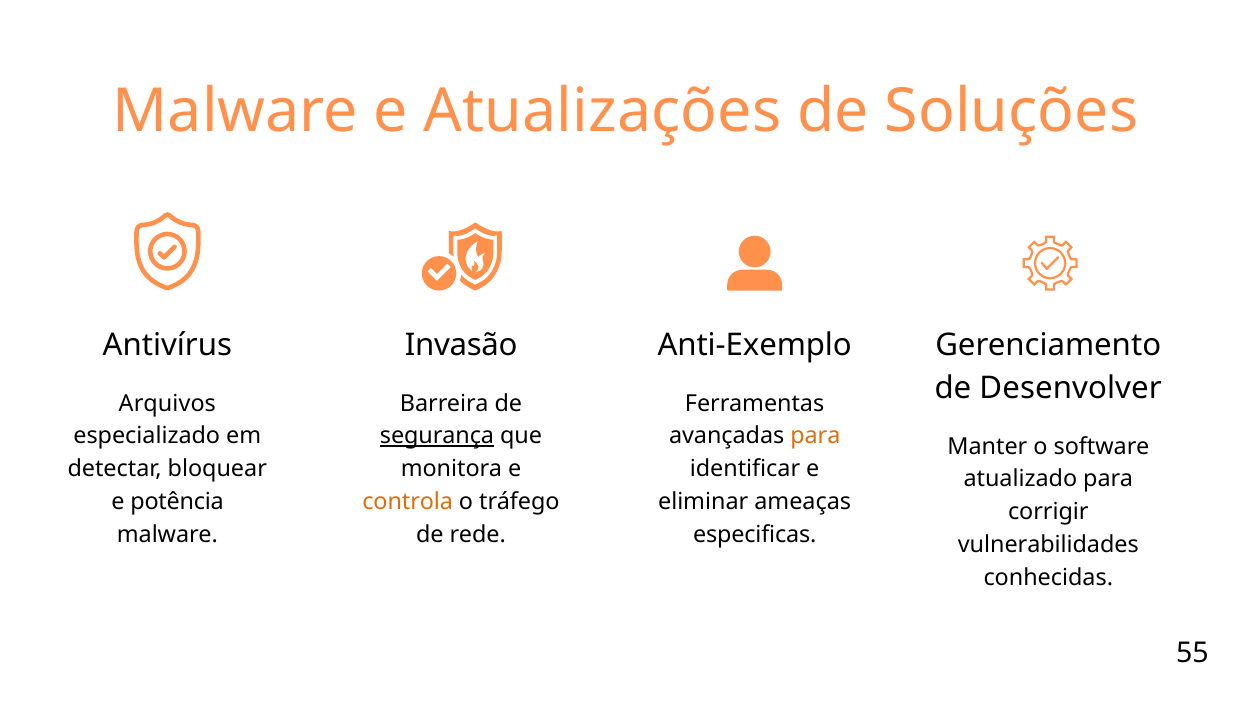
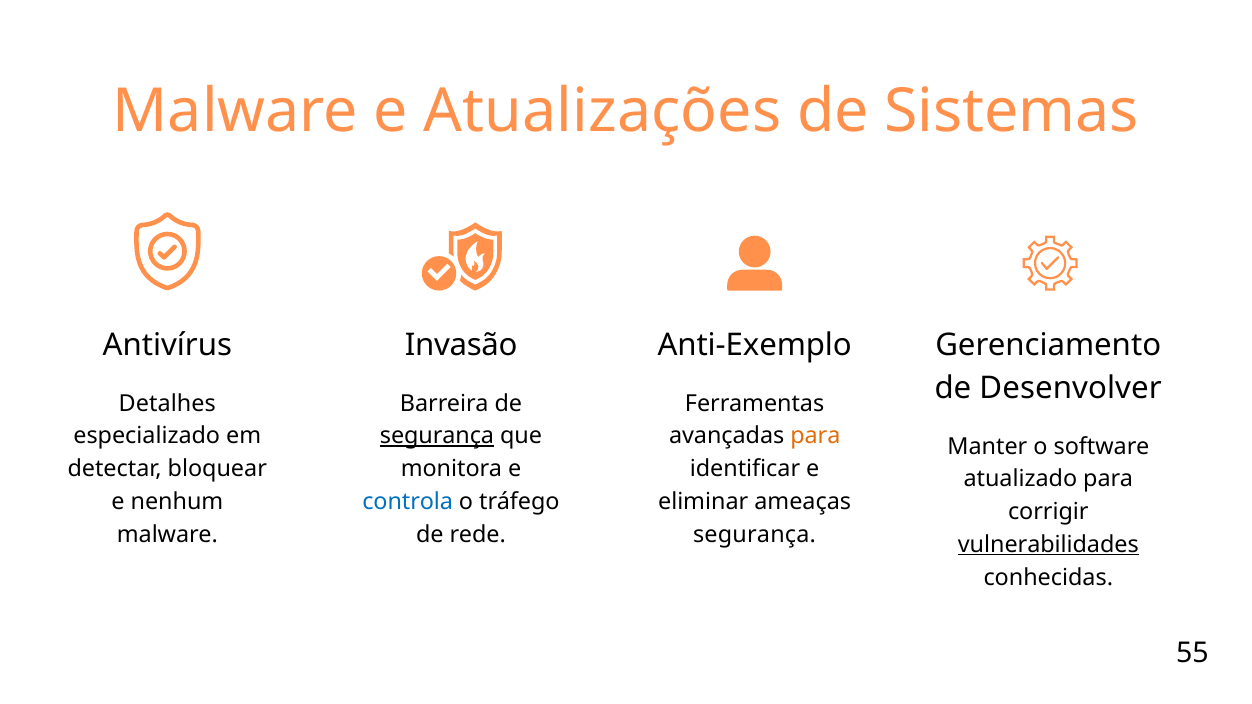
Soluções: Soluções -> Sistemas (1012, 111)
Arquivos: Arquivos -> Detalhes (167, 404)
potência: potência -> nenhum (177, 502)
controla colour: orange -> blue (408, 502)
especificas: especificas -> segurança (755, 535)
vulnerabilidades underline: none -> present (1048, 545)
